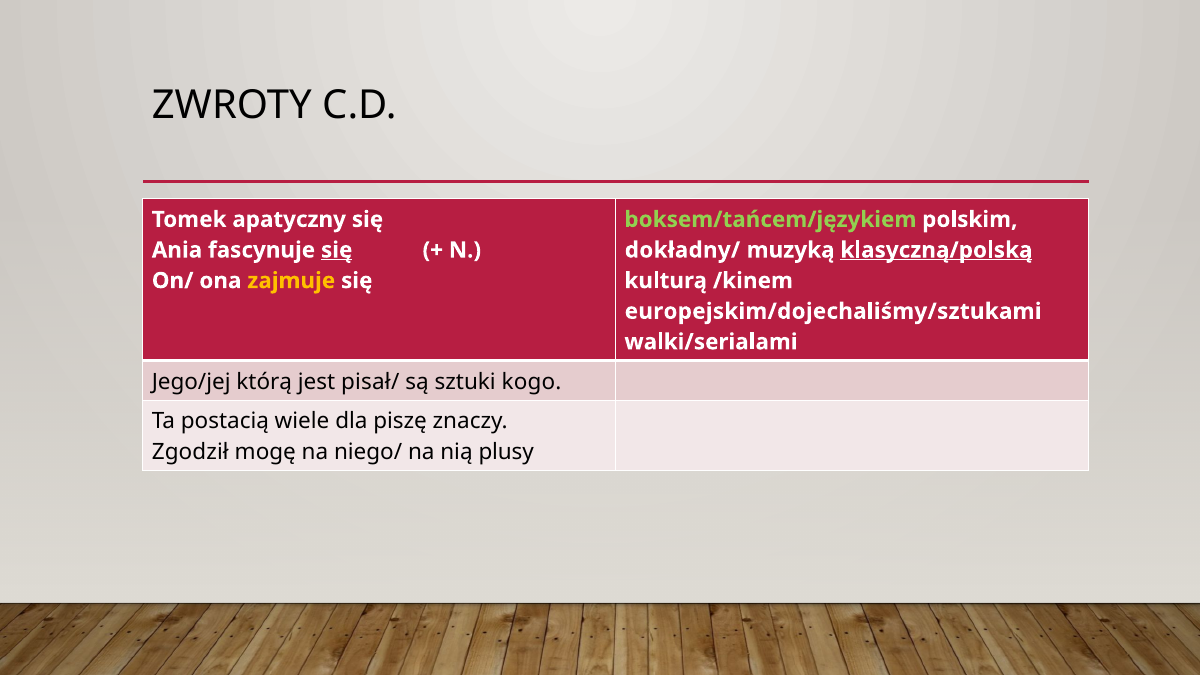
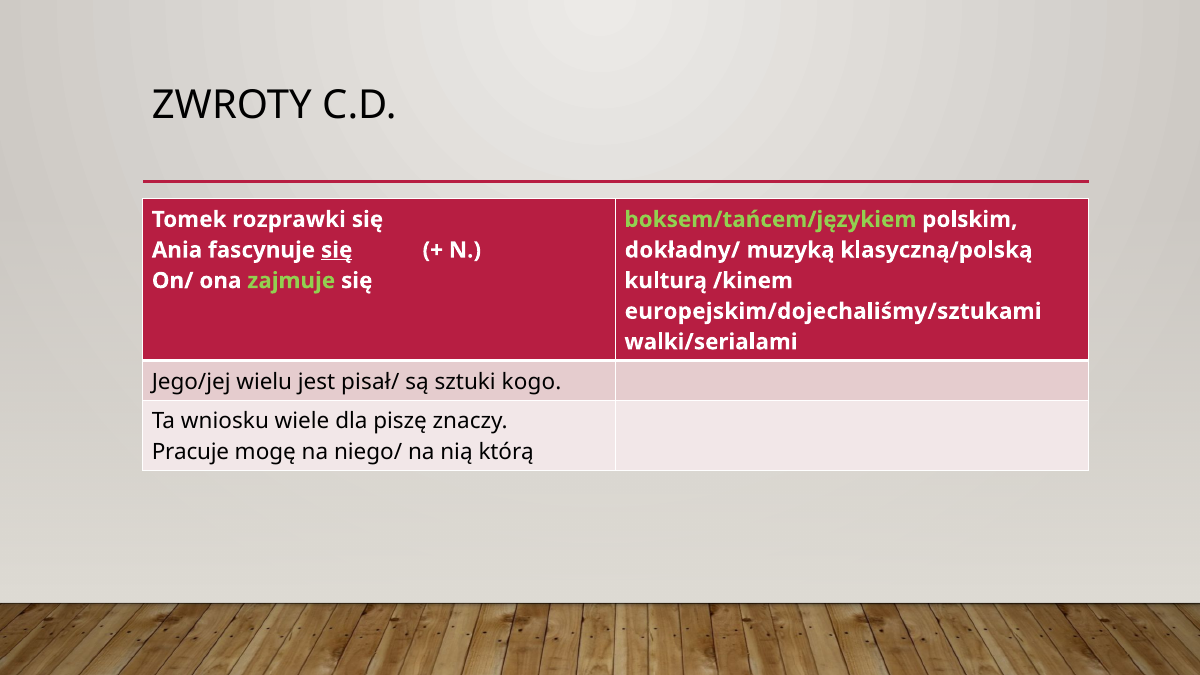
apatyczny: apatyczny -> rozprawki (289, 219)
klasyczną/polską underline: present -> none (936, 250)
zajmuje colour: yellow -> light green (291, 281)
którą: którą -> wielu (264, 382)
postacią: postacią -> wniosku (225, 421)
Zgodził: Zgodził -> Pracuje (190, 452)
plusy: plusy -> którą (506, 452)
